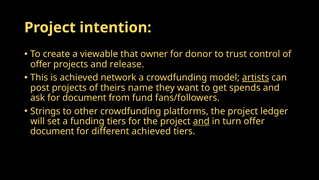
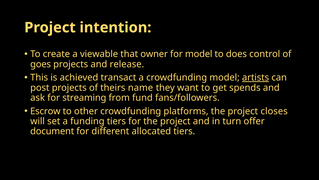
for donor: donor -> model (199, 54)
trust: trust -> does (236, 54)
offer: offer -> goes (41, 64)
network: network -> transact (118, 77)
for document: document -> streaming (84, 97)
Strings: Strings -> Escrow (45, 111)
ledger: ledger -> closes (274, 111)
and underline: present -> none (201, 121)
different achieved: achieved -> allocated (151, 131)
